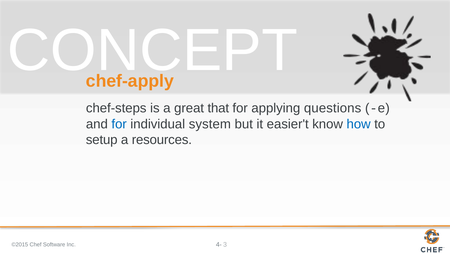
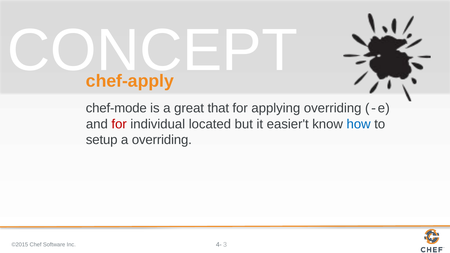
chef-steps: chef-steps -> chef-mode (116, 108)
applying questions: questions -> overriding (333, 108)
for colour: blue -> red (119, 124)
system: system -> located (210, 124)
a resources: resources -> overriding (162, 140)
